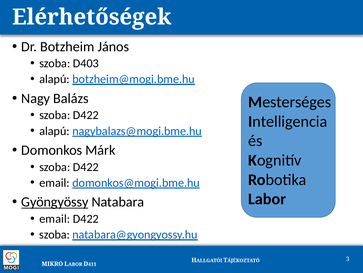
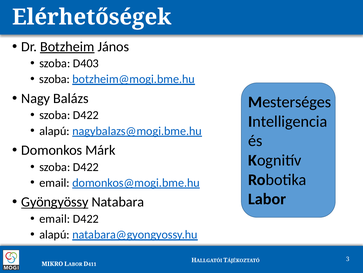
Botzheim underline: none -> present (67, 47)
alapú: alapú -> szoba (55, 79)
szoba: szoba -> alapú (54, 234)
